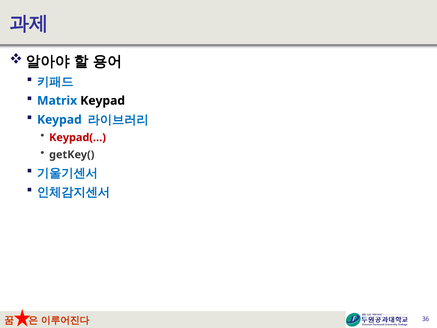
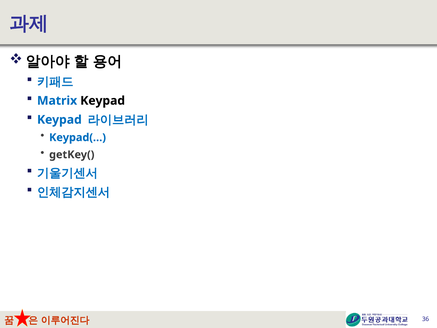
Keypad(… colour: red -> blue (78, 137)
